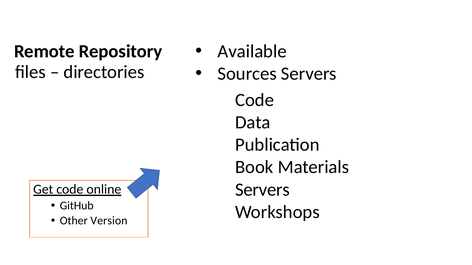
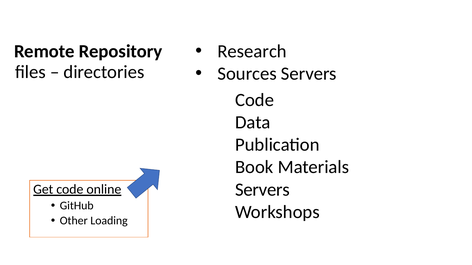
Available: Available -> Research (252, 51)
Version: Version -> Loading (109, 221)
